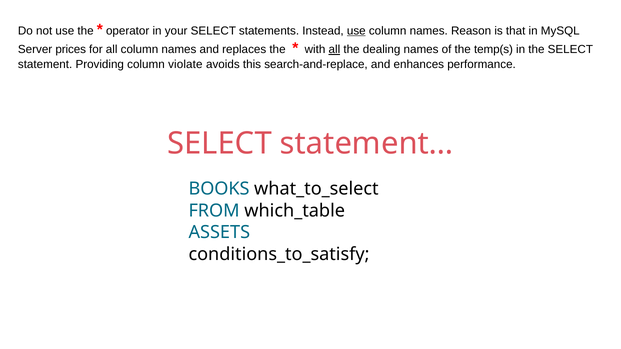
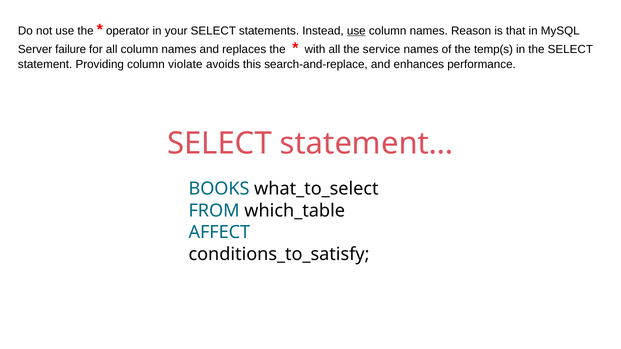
prices: prices -> failure (71, 50)
all underline: present -> none (334, 50)
dealing: dealing -> service (382, 50)
ASSETS: ASSETS -> AFFECT (219, 233)
